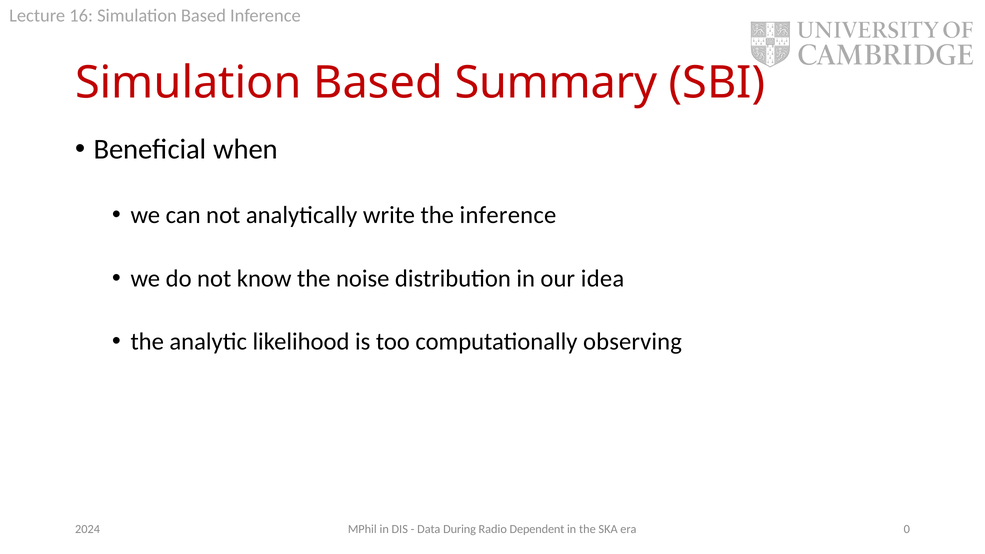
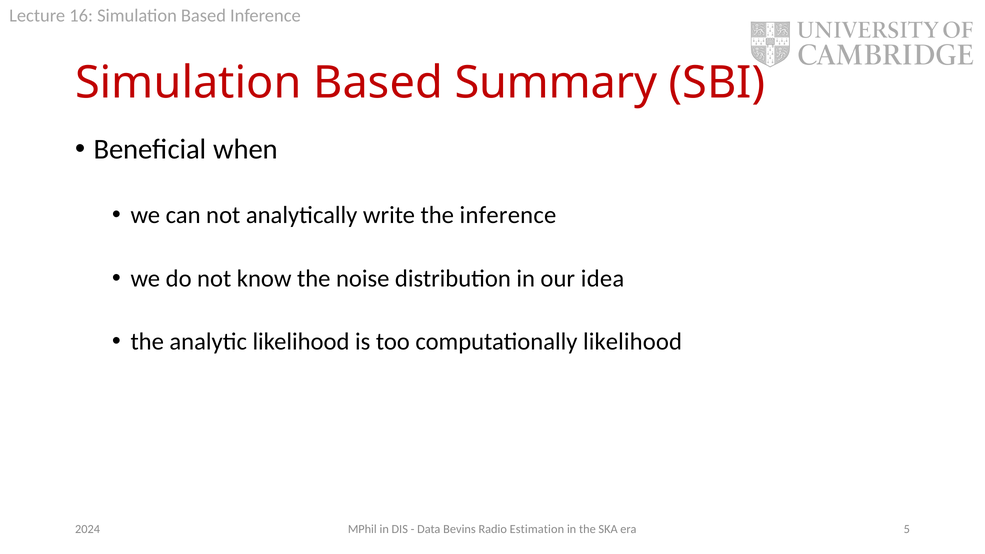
computationally observing: observing -> likelihood (632, 342)
During: During -> Bevins (459, 529)
Dependent: Dependent -> Estimation (537, 529)
0: 0 -> 5 (907, 529)
